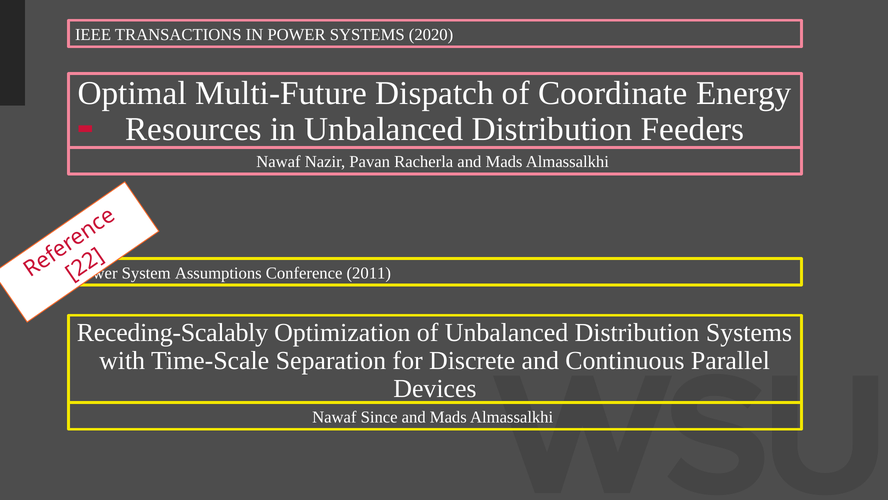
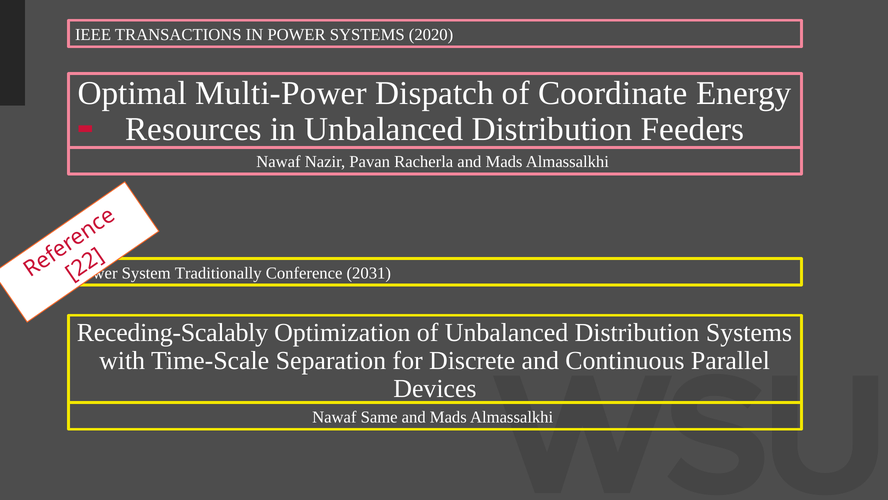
Multi-Future: Multi-Future -> Multi-Power (281, 93)
Assumptions: Assumptions -> Traditionally (218, 273)
2011: 2011 -> 2031 (369, 273)
Since: Since -> Same (379, 417)
